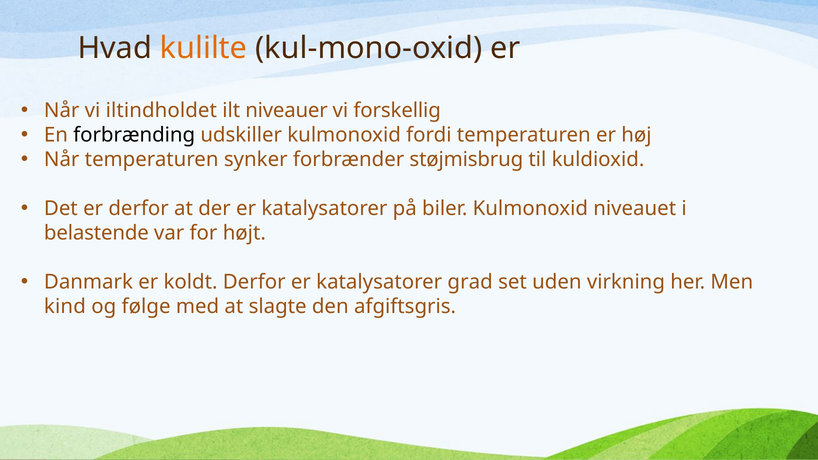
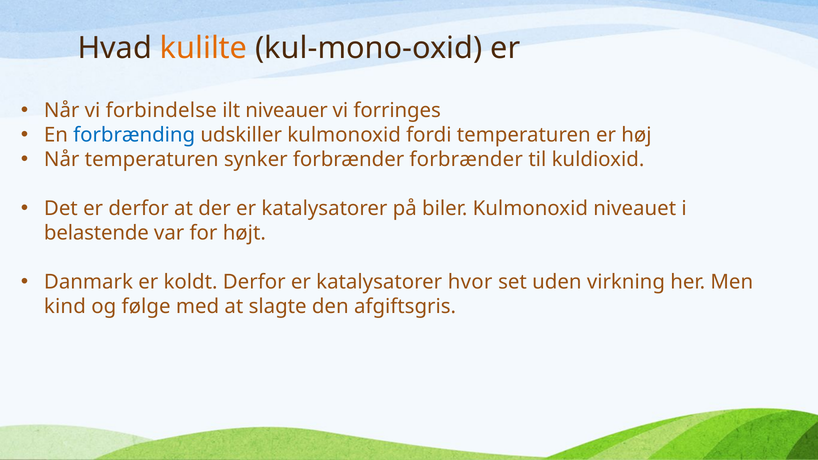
iltindholdet: iltindholdet -> forbindelse (161, 110)
forskellig: forskellig -> forringes (397, 110)
forbrænding colour: black -> blue (134, 135)
forbrænder støjmisbrug: støjmisbrug -> forbrænder (466, 160)
grad: grad -> hvor (470, 282)
